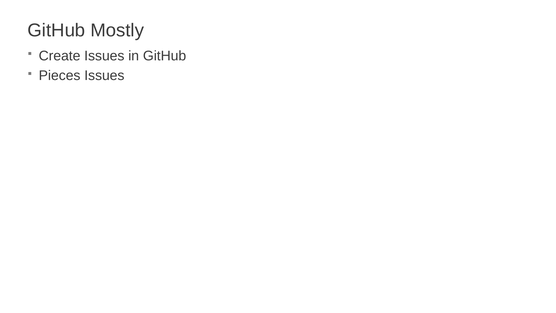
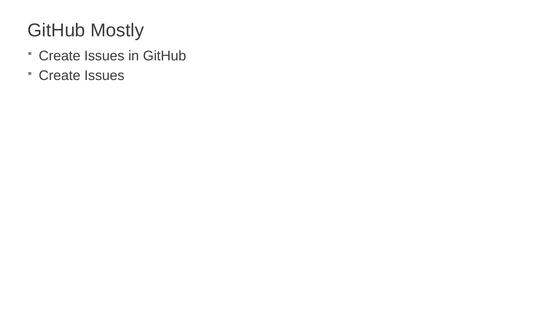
Pieces: Pieces -> Create (60, 76)
